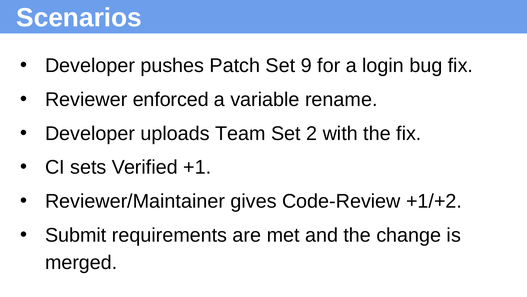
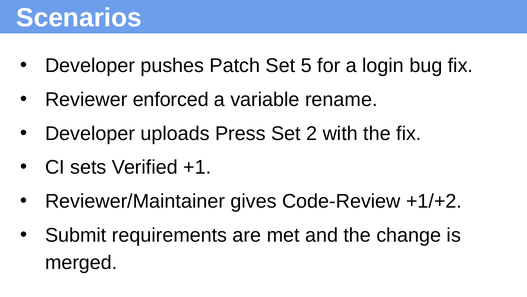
9: 9 -> 5 (306, 66)
Team: Team -> Press (240, 133)
